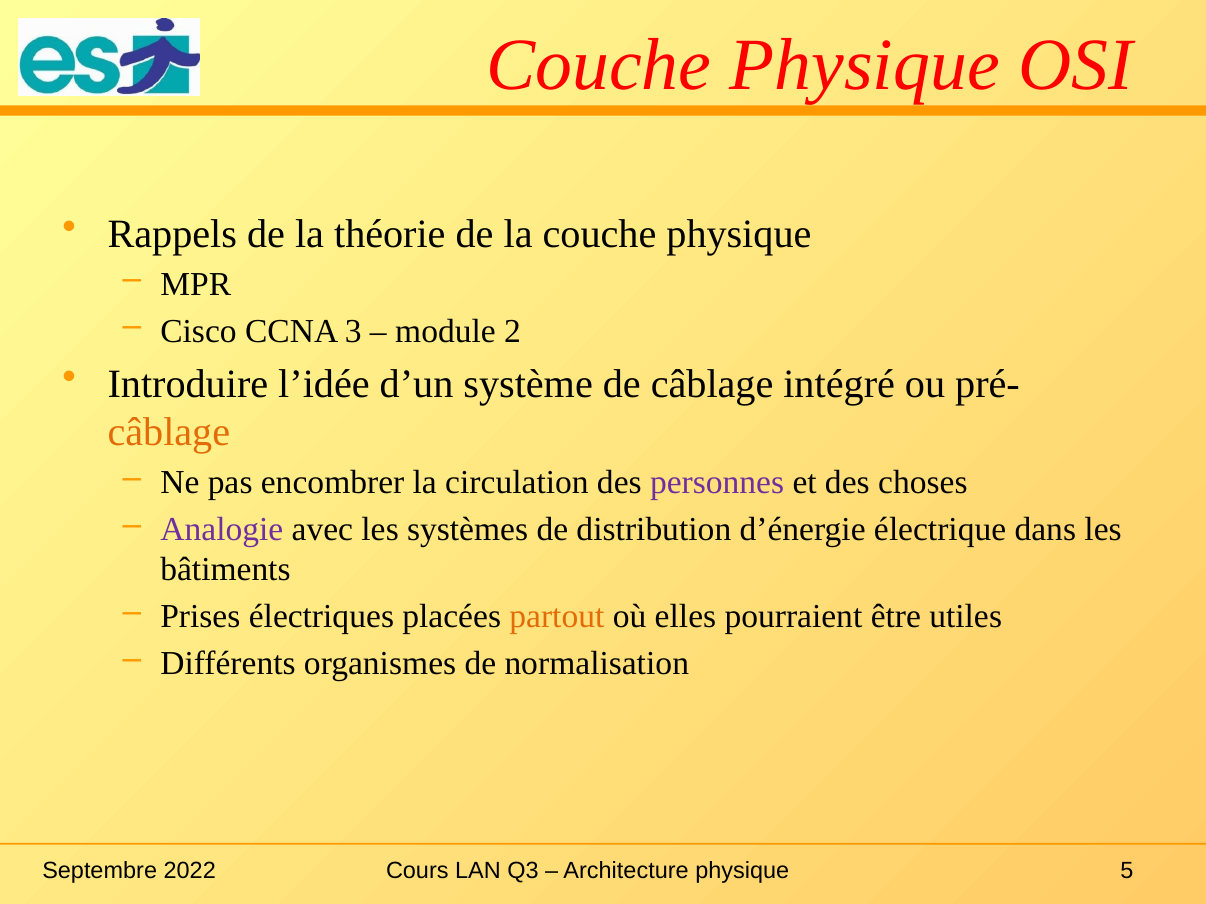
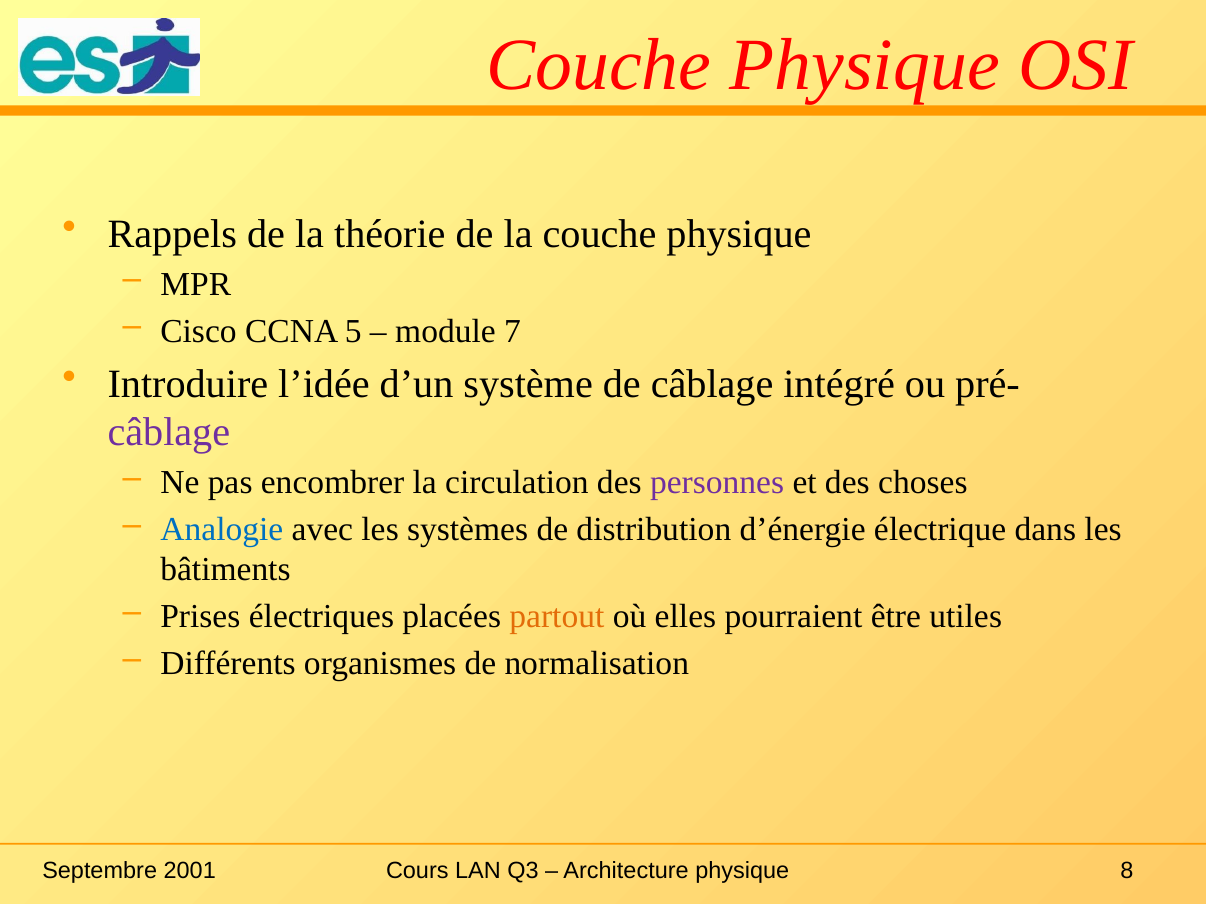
3: 3 -> 5 (353, 331)
2: 2 -> 7 (513, 331)
câblage colour: orange -> purple (169, 432)
Analogie colour: purple -> blue (222, 530)
2022: 2022 -> 2001 (190, 872)
5: 5 -> 8 (1127, 872)
